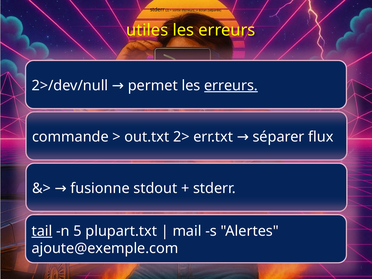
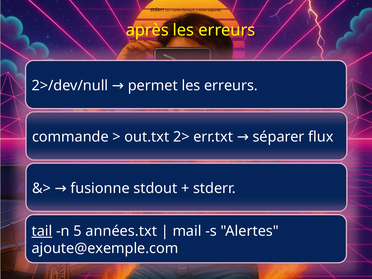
utiles: utiles -> après (147, 30)
erreurs underline: present -> none (231, 86)
plupart.txt: plupart.txt -> années.txt (121, 231)
